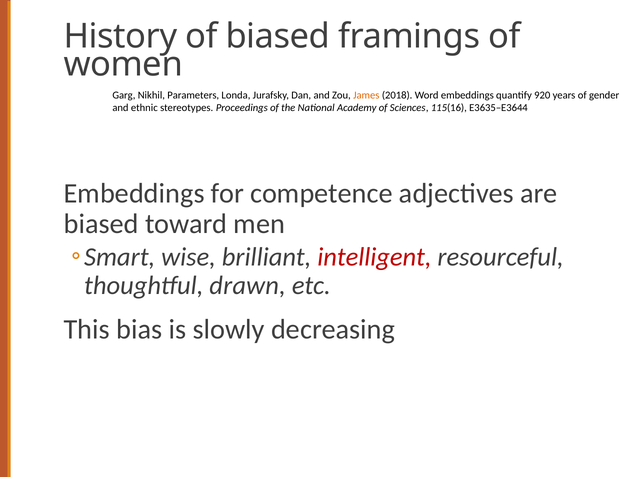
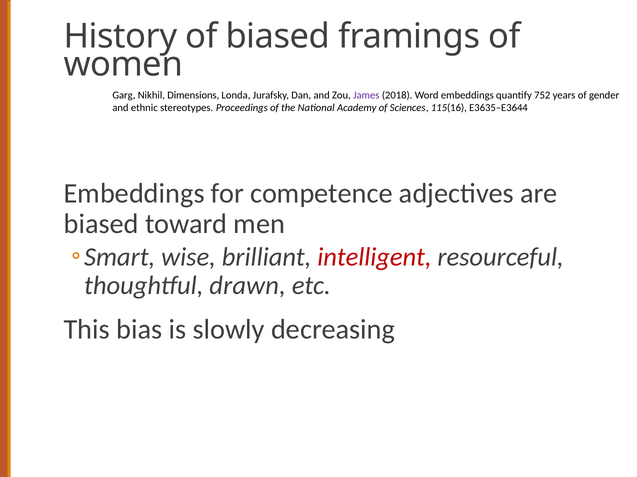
Parameters: Parameters -> Dimensions (193, 95)
James colour: orange -> purple (366, 95)
920: 920 -> 752 (542, 95)
